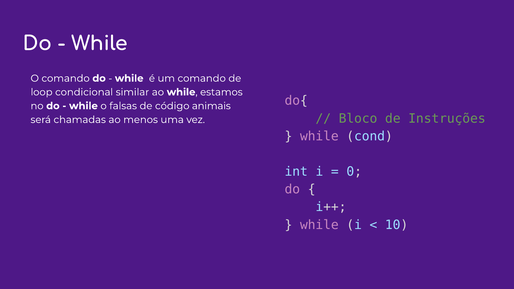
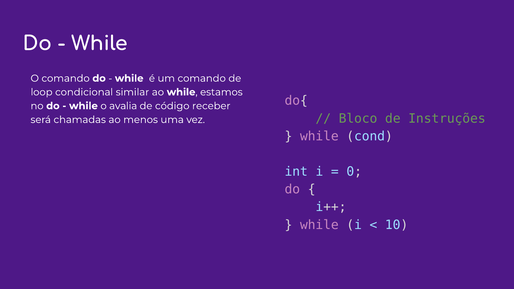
falsas: falsas -> avalia (123, 106)
animais: animais -> receber (211, 106)
